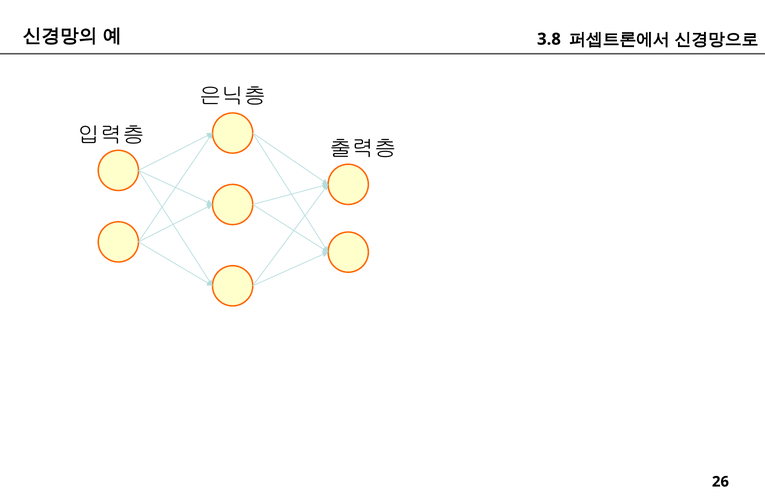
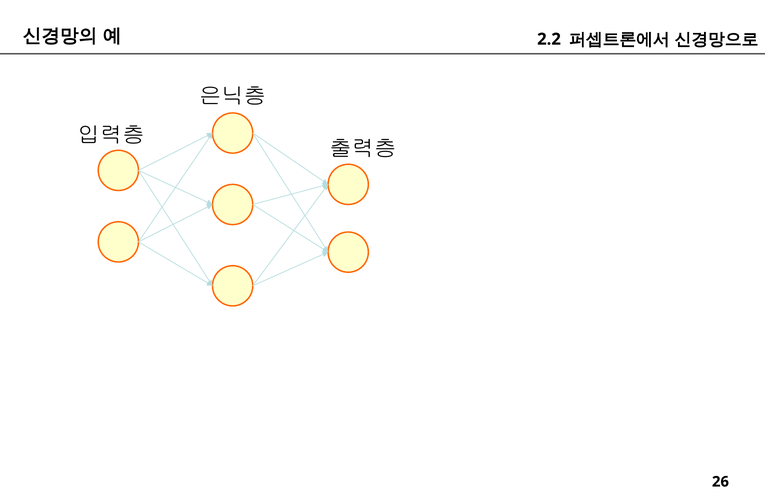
3.8: 3.8 -> 2.2 (549, 39)
